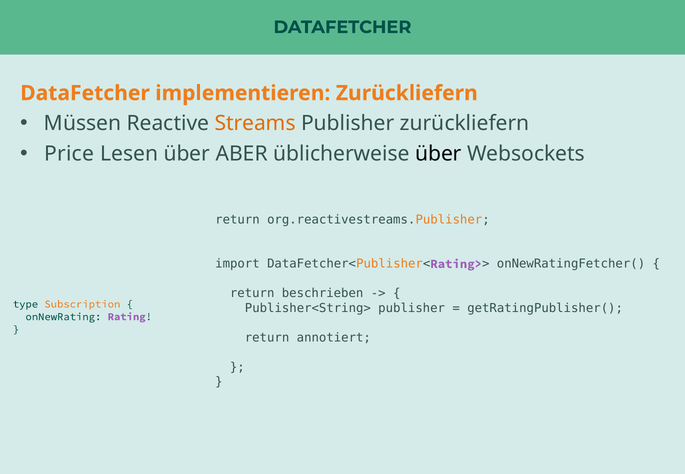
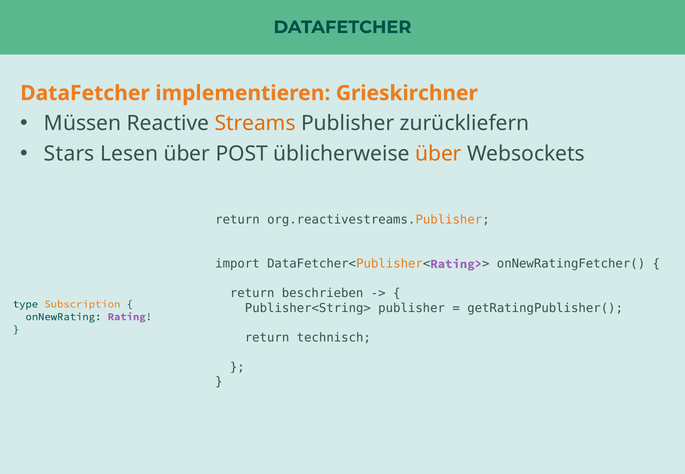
implementieren Zurückliefern: Zurückliefern -> Grieskirchner (407, 93)
Price: Price -> Stars (69, 154)
ABER: ABER -> POST (242, 154)
über colour: black -> orange (438, 154)
annotiert: annotiert -> technisch (334, 338)
